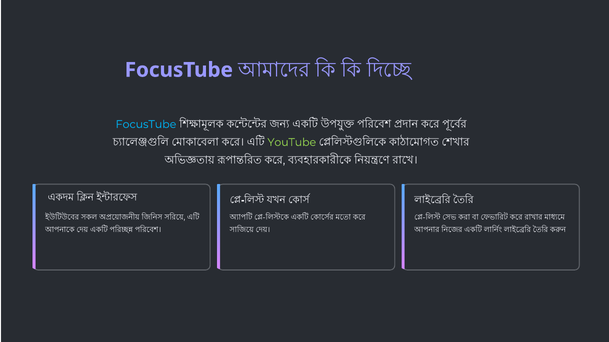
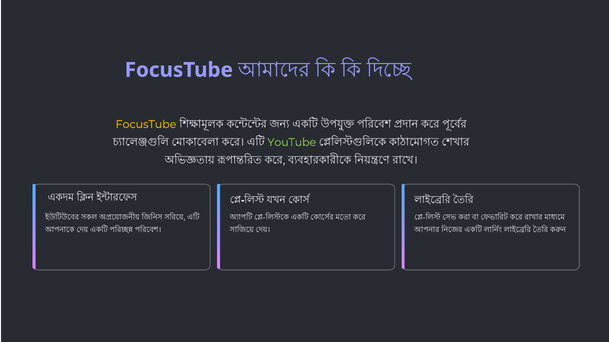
FocusTube colour: light blue -> yellow (146, 125)
